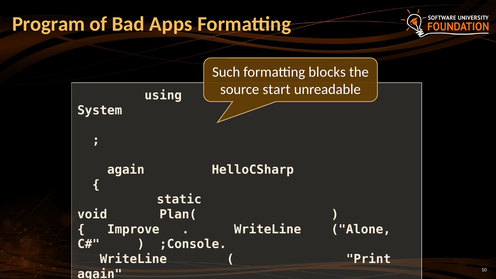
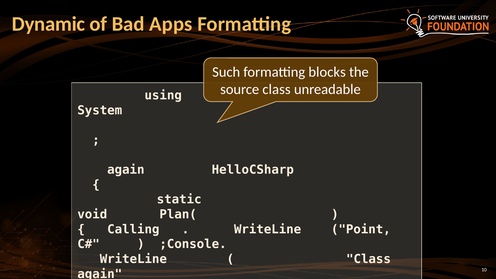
Program: Program -> Dynamic (49, 24)
source start: start -> class (277, 89)
Improve: Improve -> Calling (133, 229)
Alone: Alone -> Point (361, 229)
Print: Print -> Class (368, 259)
